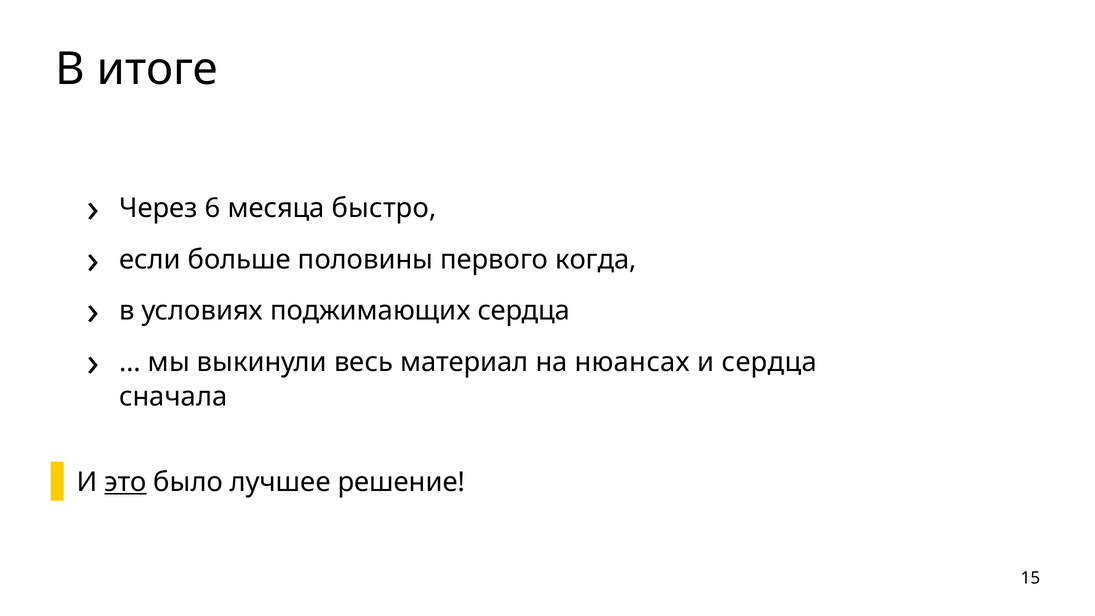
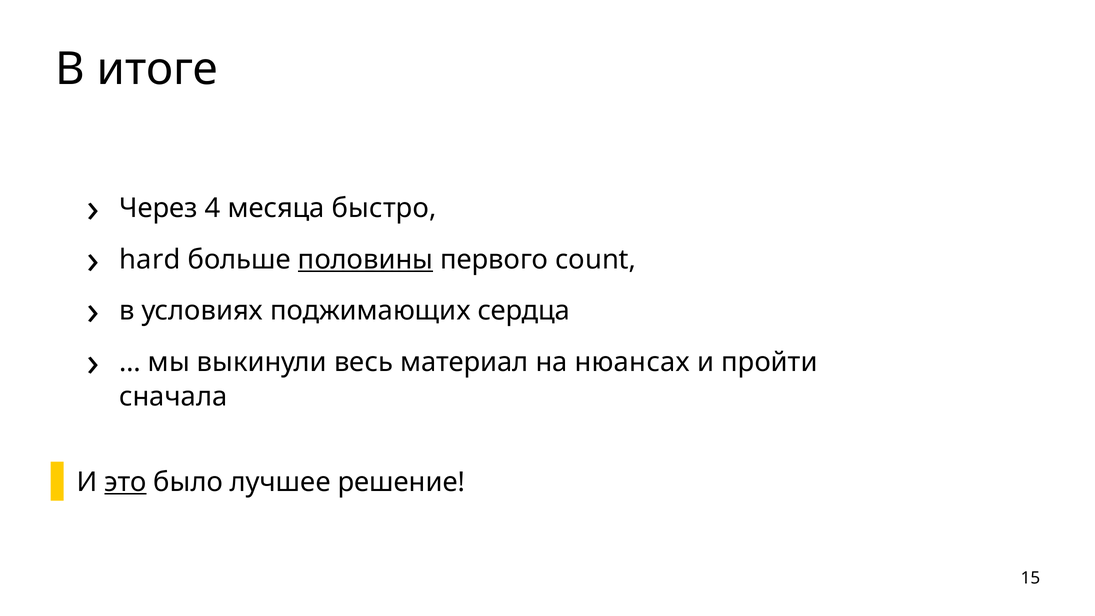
6: 6 -> 4 (213, 208)
если: если -> hard (150, 260)
половины underline: none -> present (366, 260)
когда: когда -> count (596, 260)
и сердца: сердца -> пройти (770, 362)
